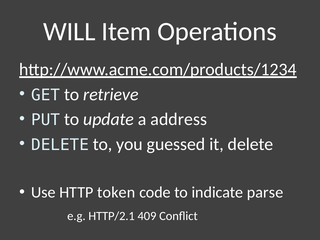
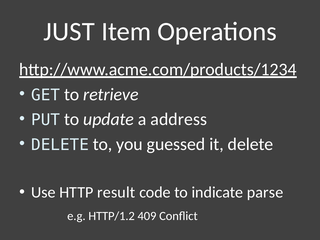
WILL: WILL -> JUST (69, 31)
token: token -> result (116, 192)
HTTP/2.1: HTTP/2.1 -> HTTP/1.2 (112, 216)
